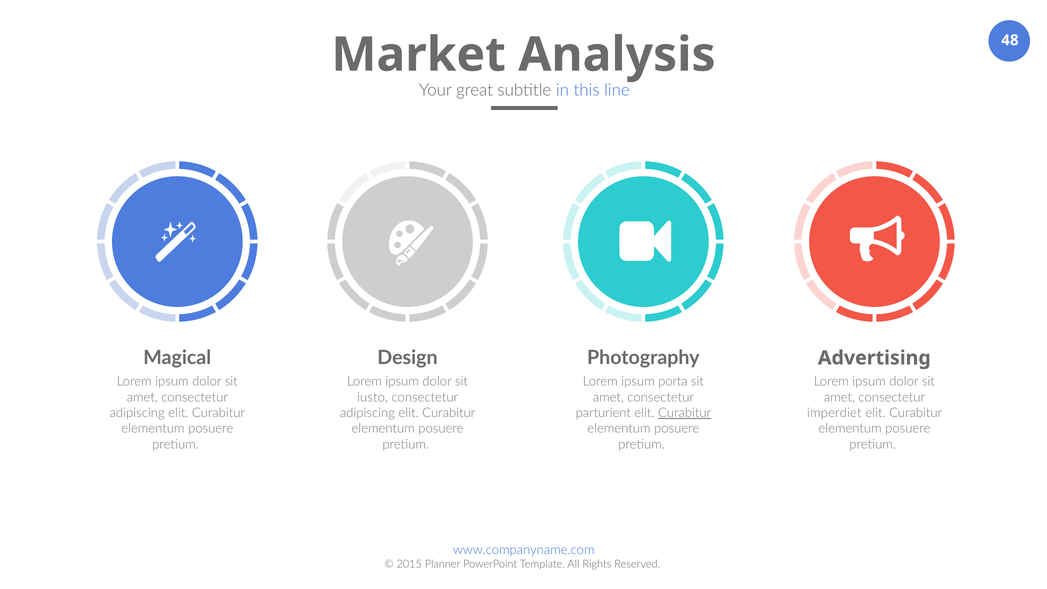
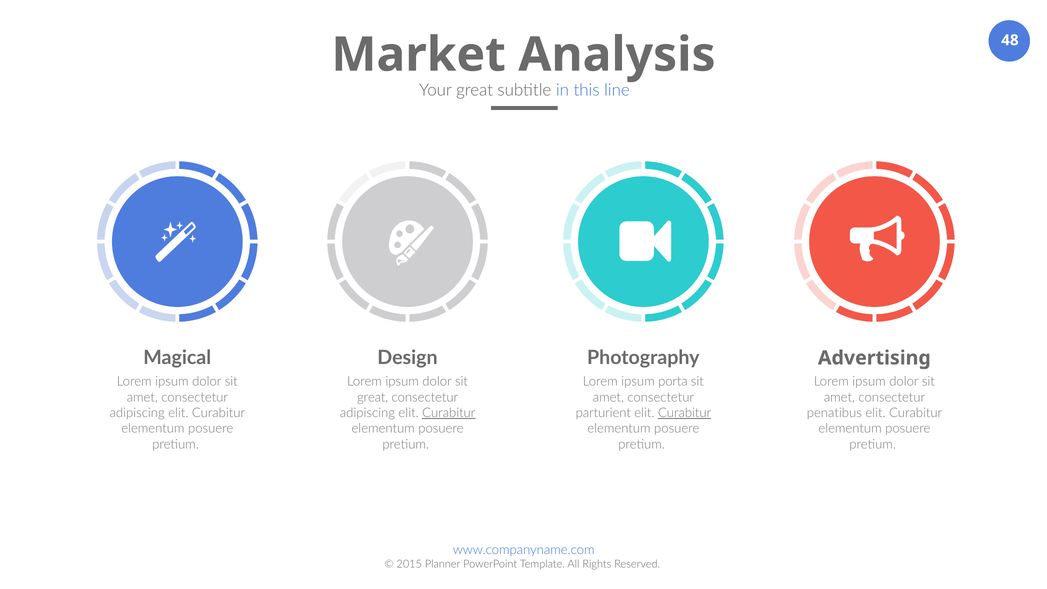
iusto: iusto -> great (373, 397)
Curabitur underline: none -> present (449, 413)
imperdiet: imperdiet -> penatibus (834, 413)
